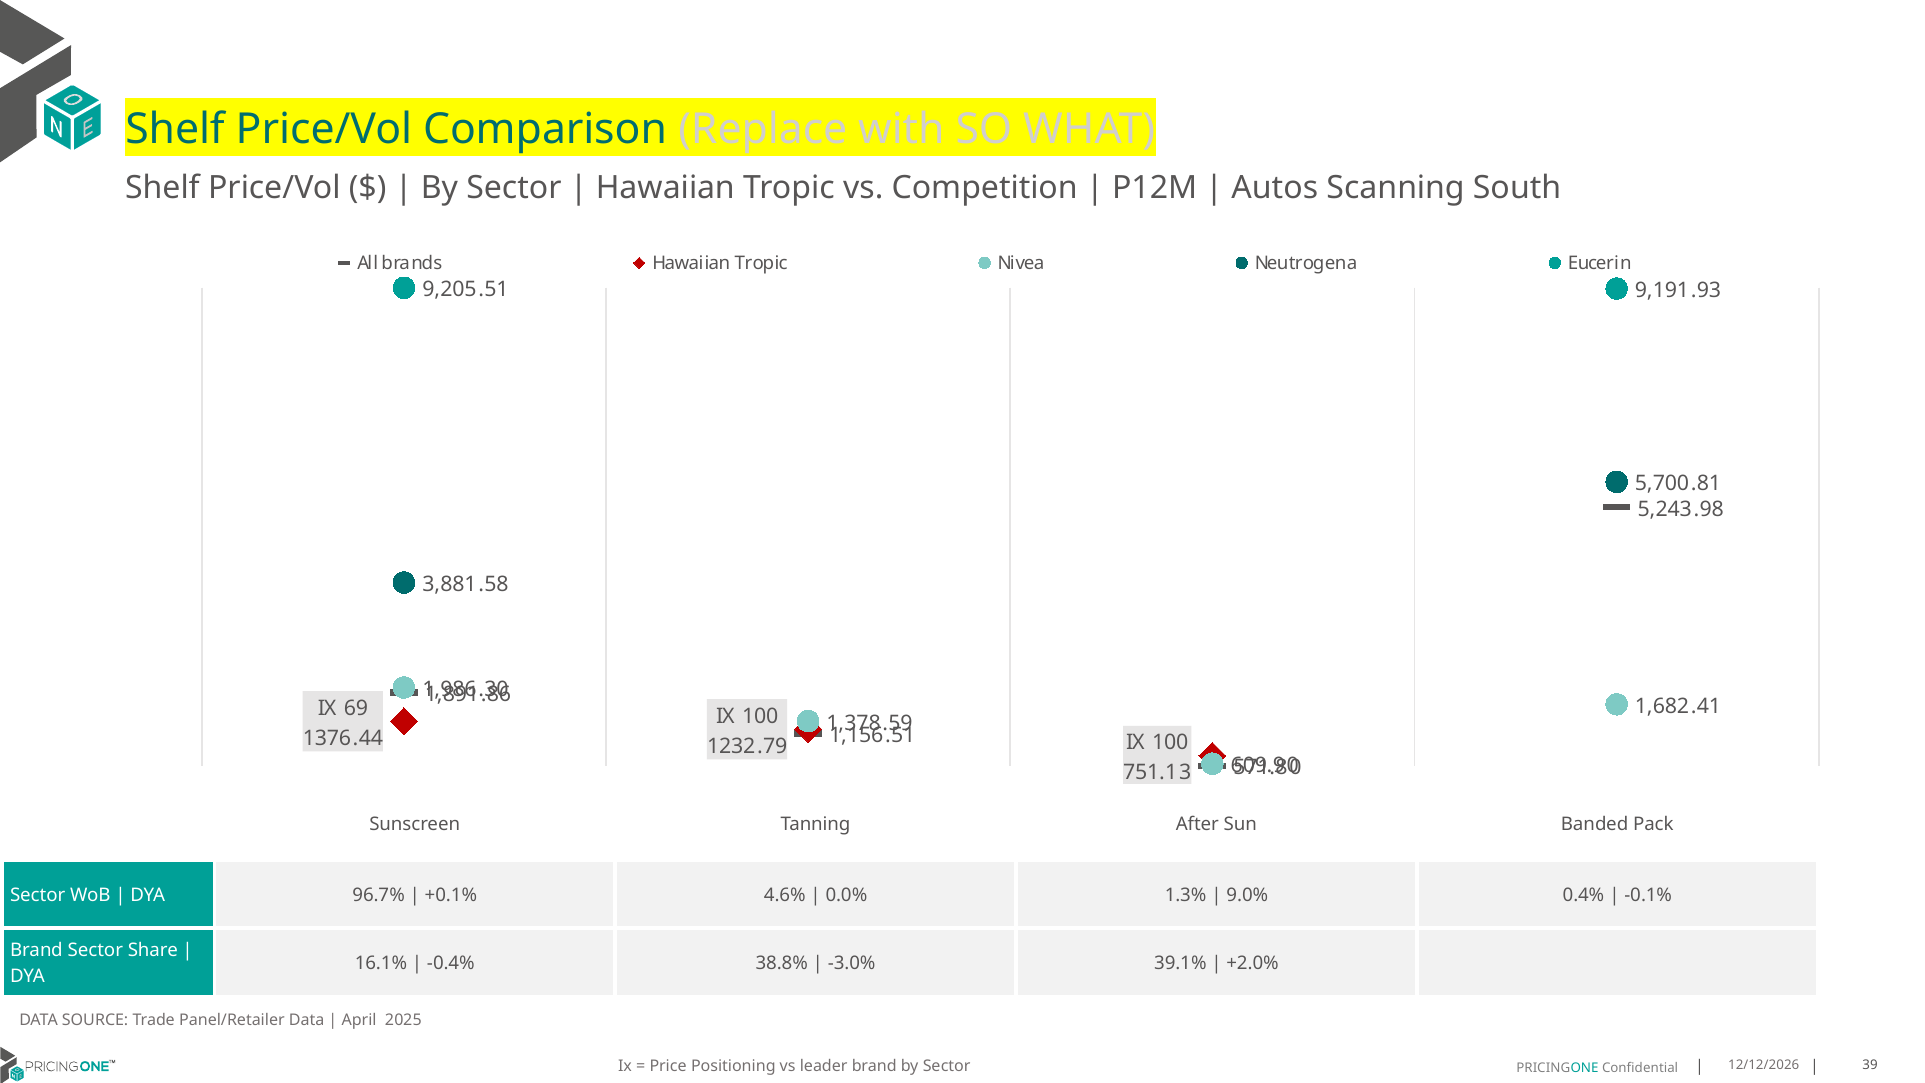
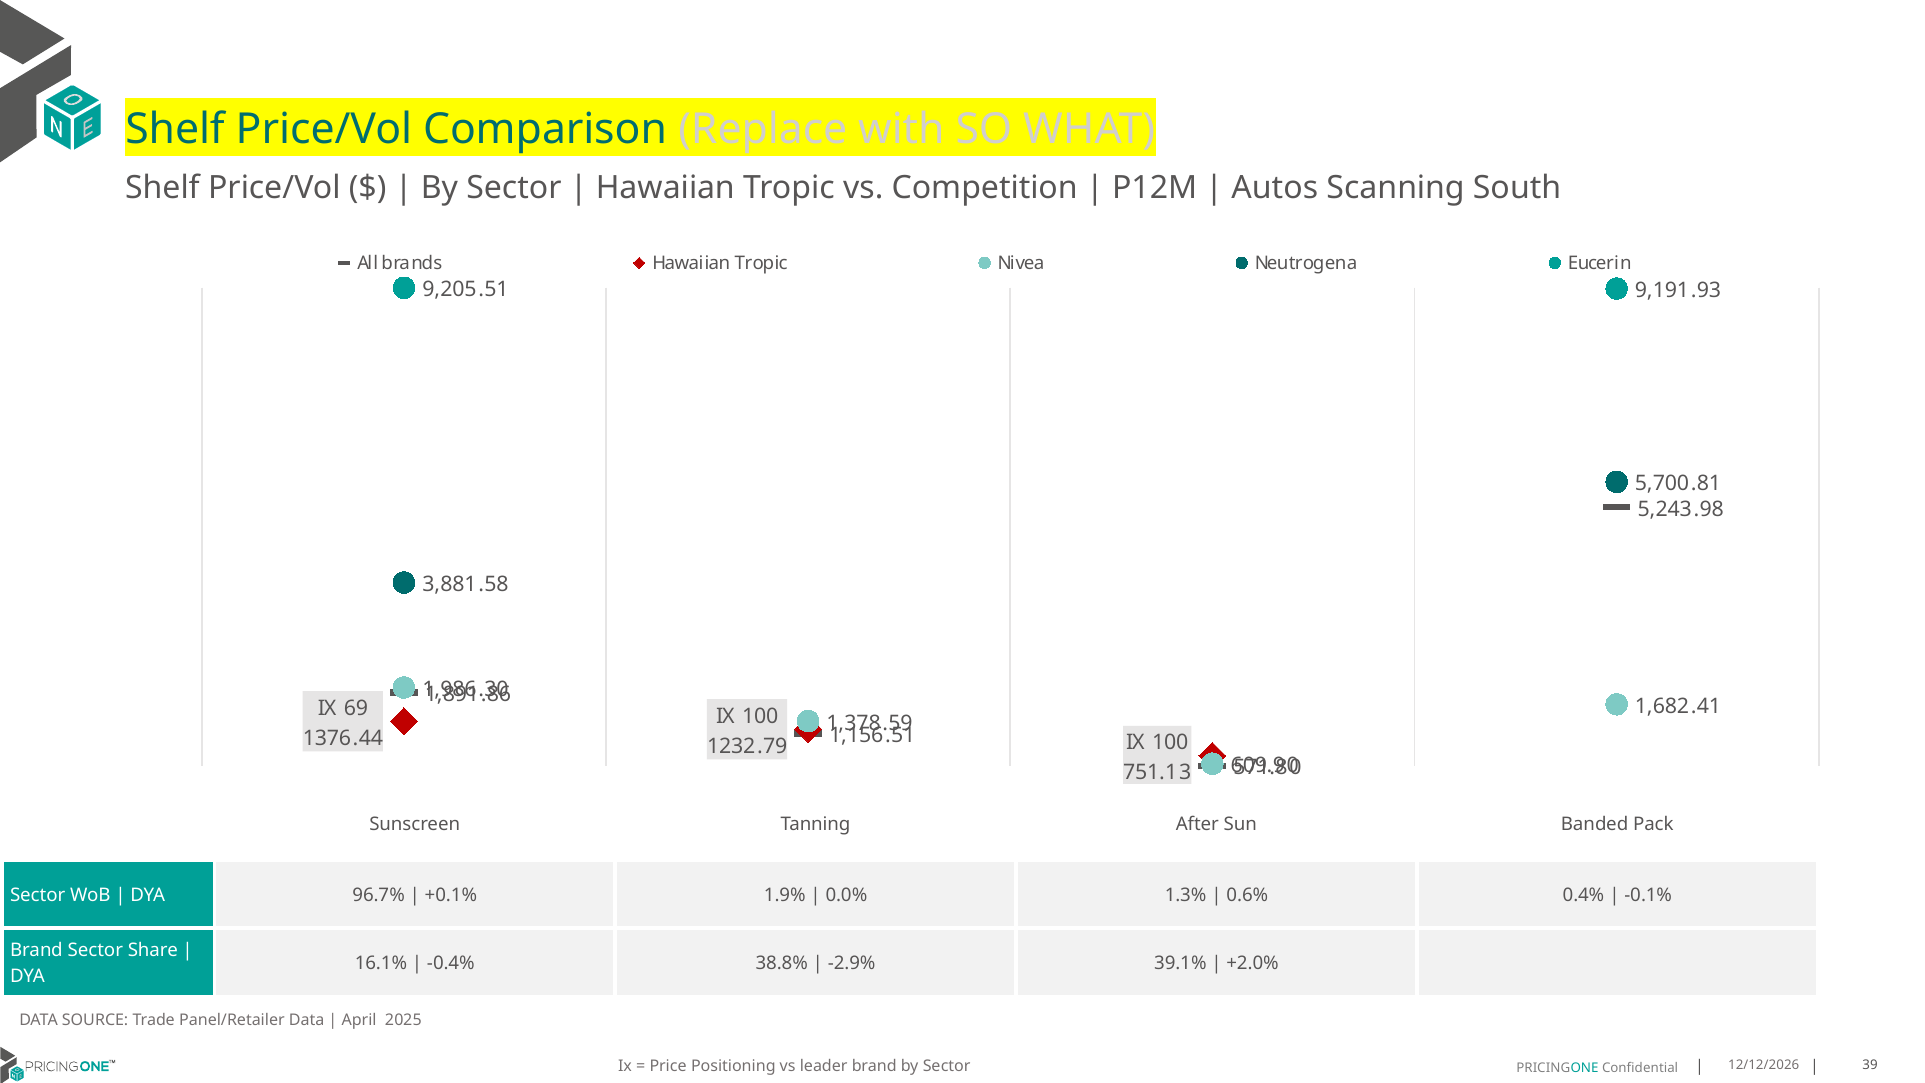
4.6%: 4.6% -> 1.9% (785, 895)
9.0%: 9.0% -> 0.6% (1247, 895)
-3.0%: -3.0% -> -2.9% (852, 963)
